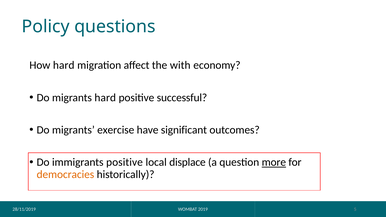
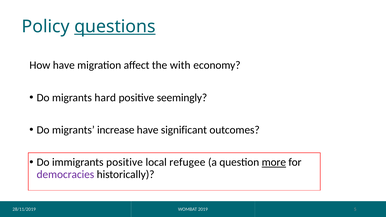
questions underline: none -> present (115, 27)
How hard: hard -> have (64, 65)
successful: successful -> seemingly (182, 98)
exercise: exercise -> increase (116, 130)
displace: displace -> refugee (187, 162)
democracies colour: orange -> purple (65, 175)
